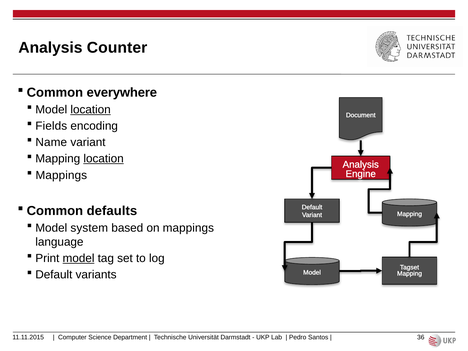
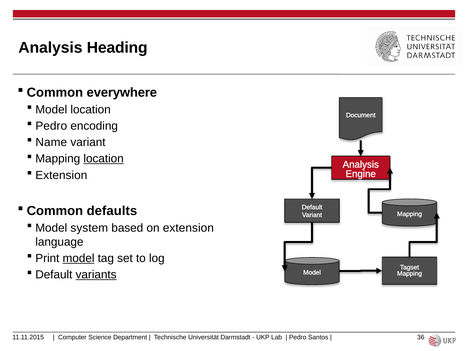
Counter: Counter -> Heading (117, 48)
location underline: present -> none (91, 110)
Fields: Fields -> Pedro (51, 126)
Mappings: Mappings -> Extension (61, 175)
on mappings: mappings -> extension (188, 228)
variants underline: none -> present (96, 275)
